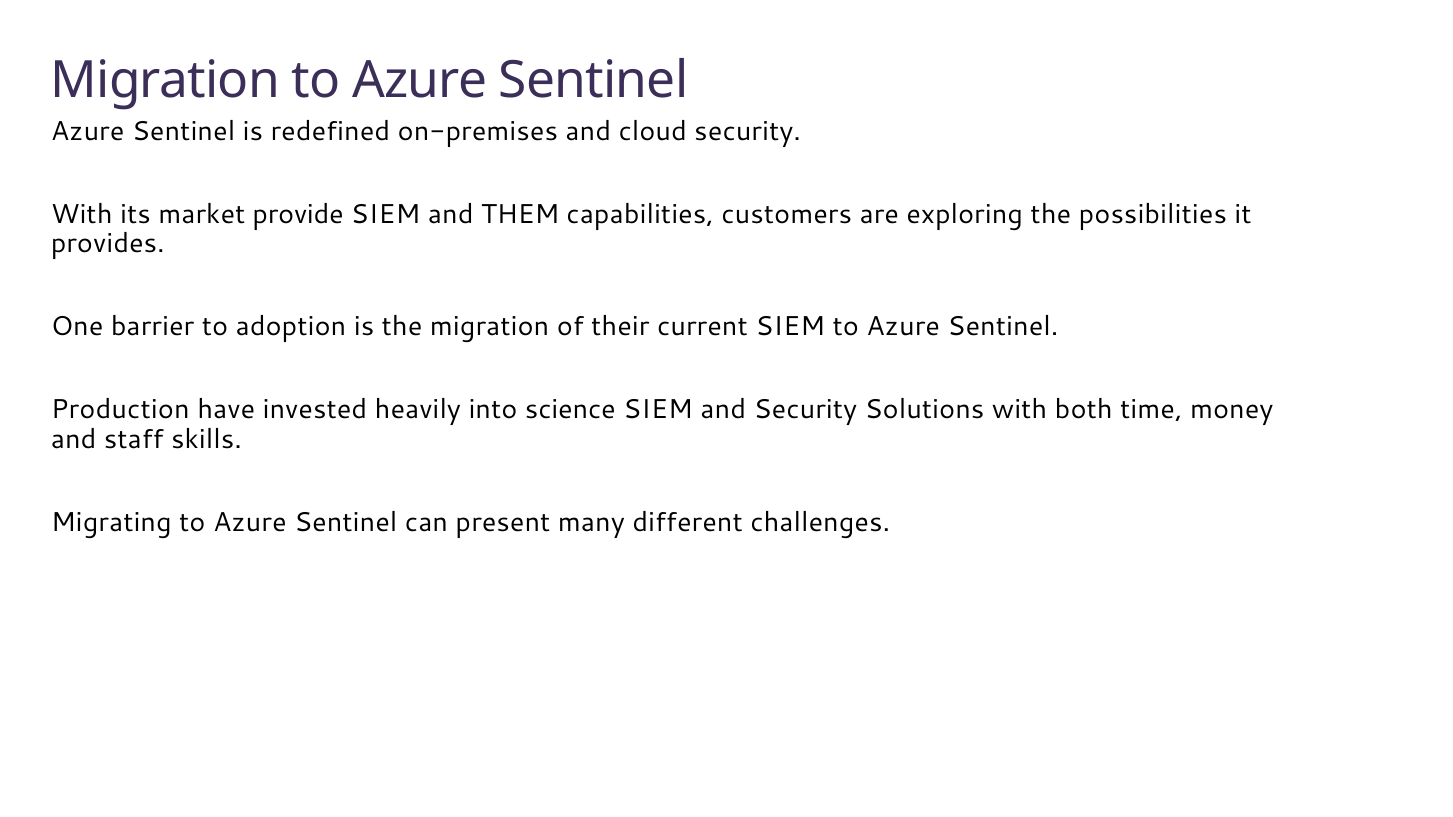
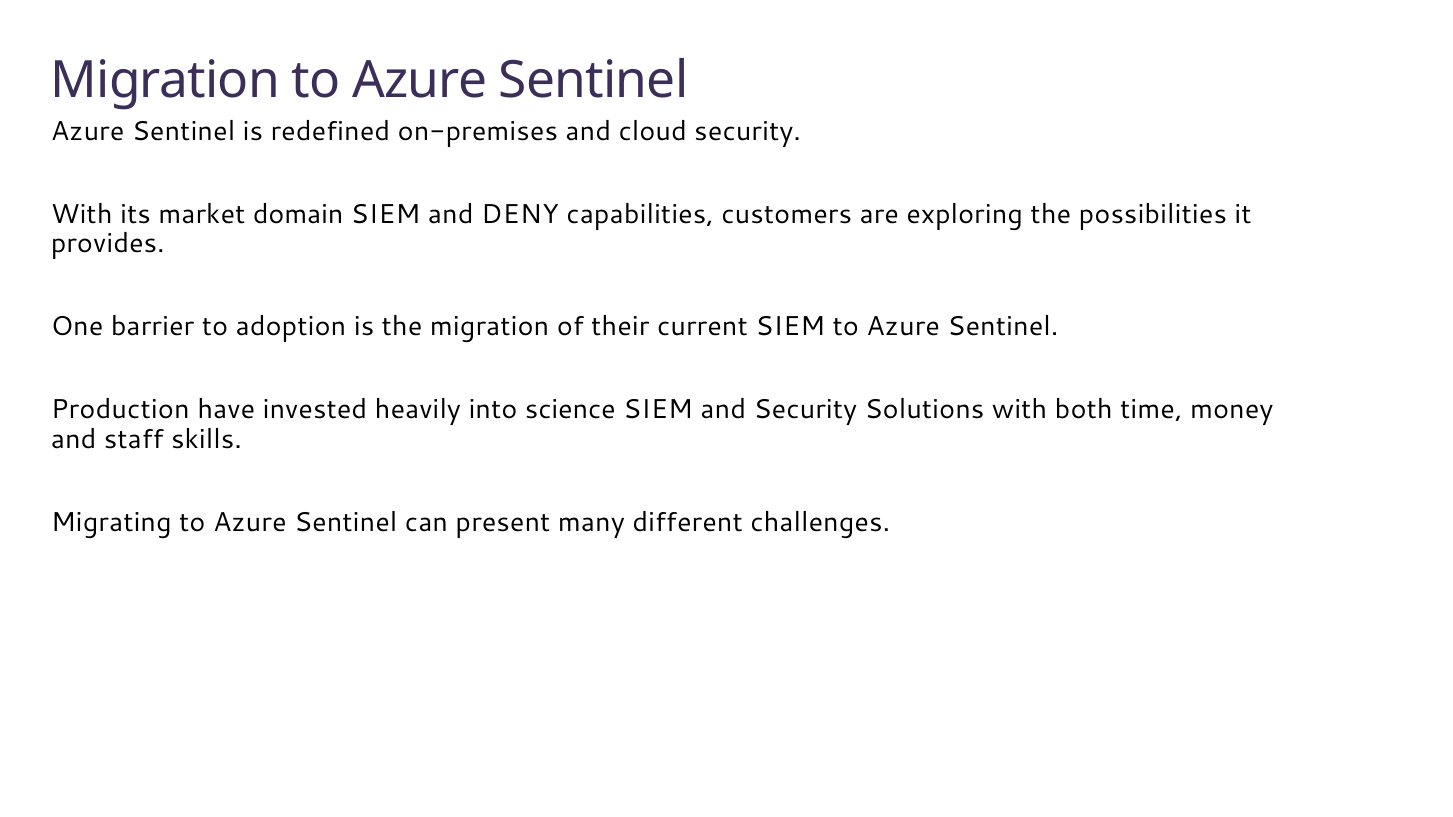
provide: provide -> domain (298, 214)
THEM: THEM -> DENY (520, 214)
